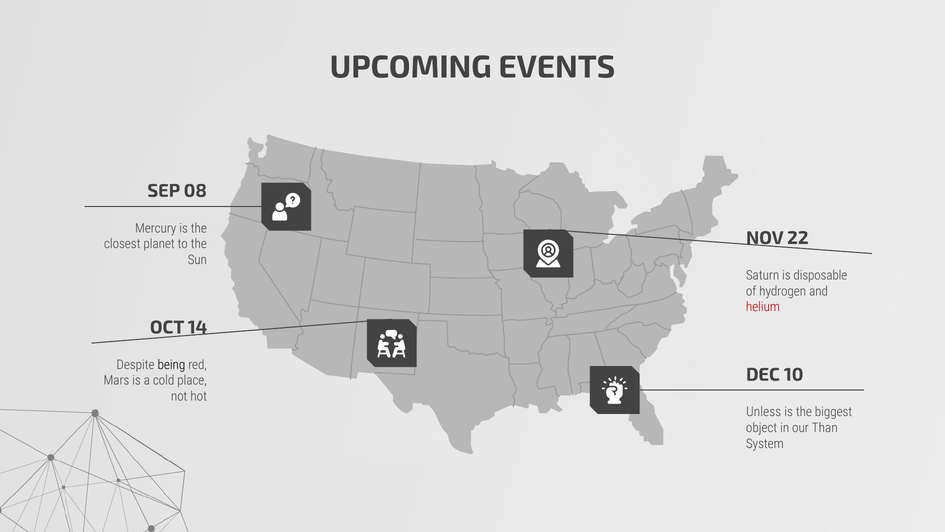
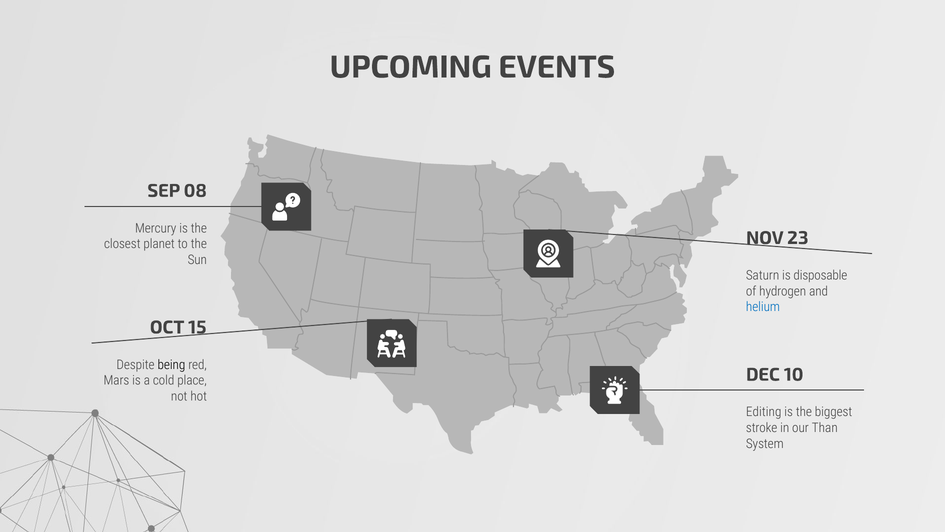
22: 22 -> 23 (798, 238)
helium colour: red -> blue (763, 307)
14: 14 -> 15 (197, 327)
Unless: Unless -> Editing (764, 412)
object: object -> stroke (762, 428)
